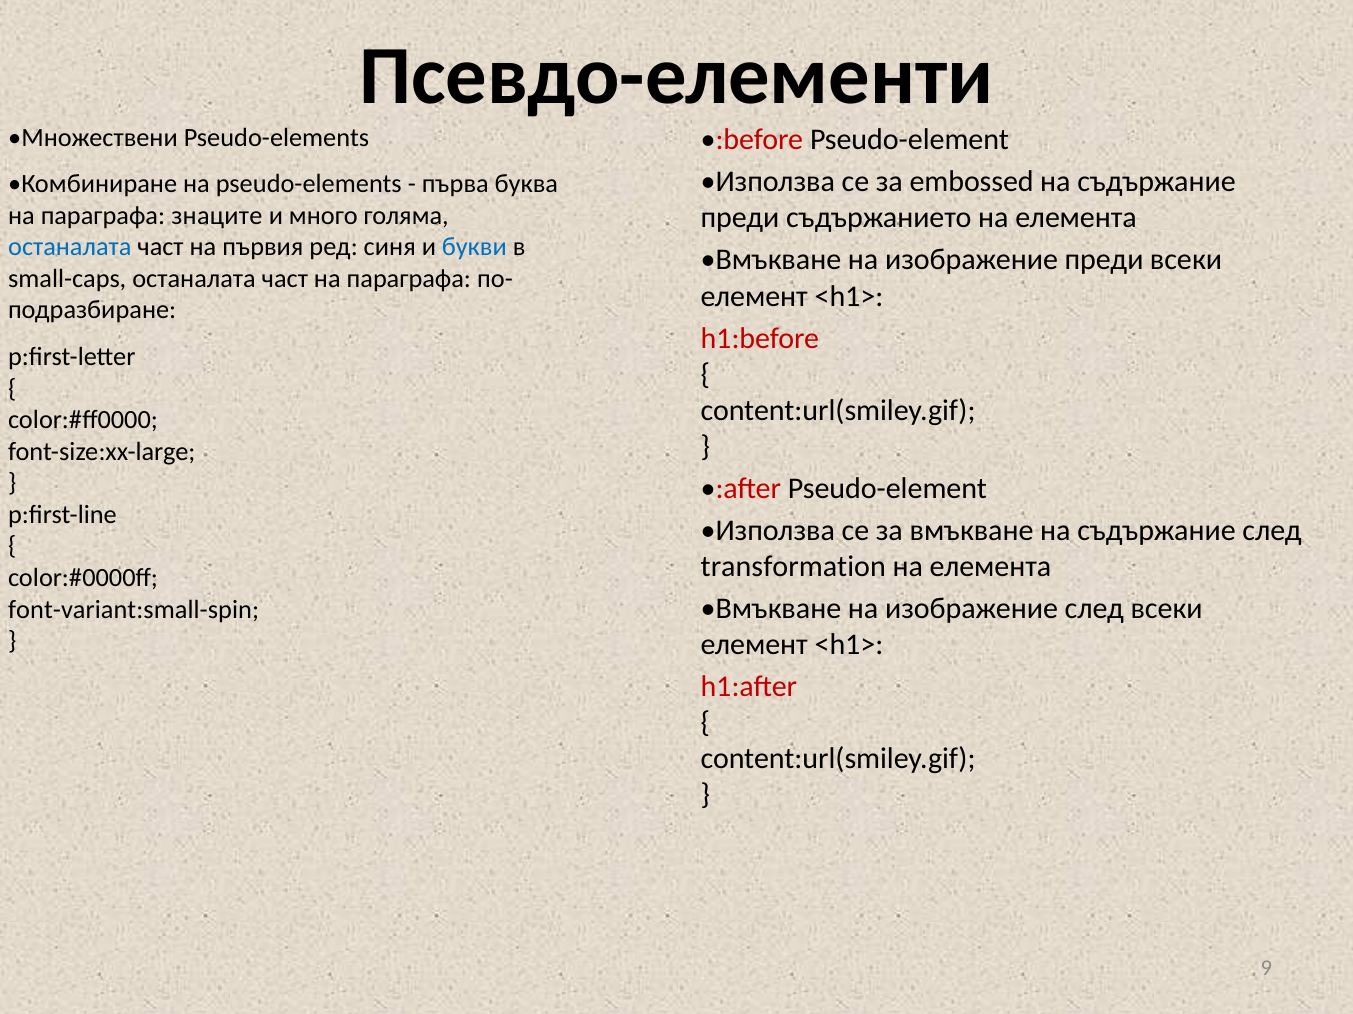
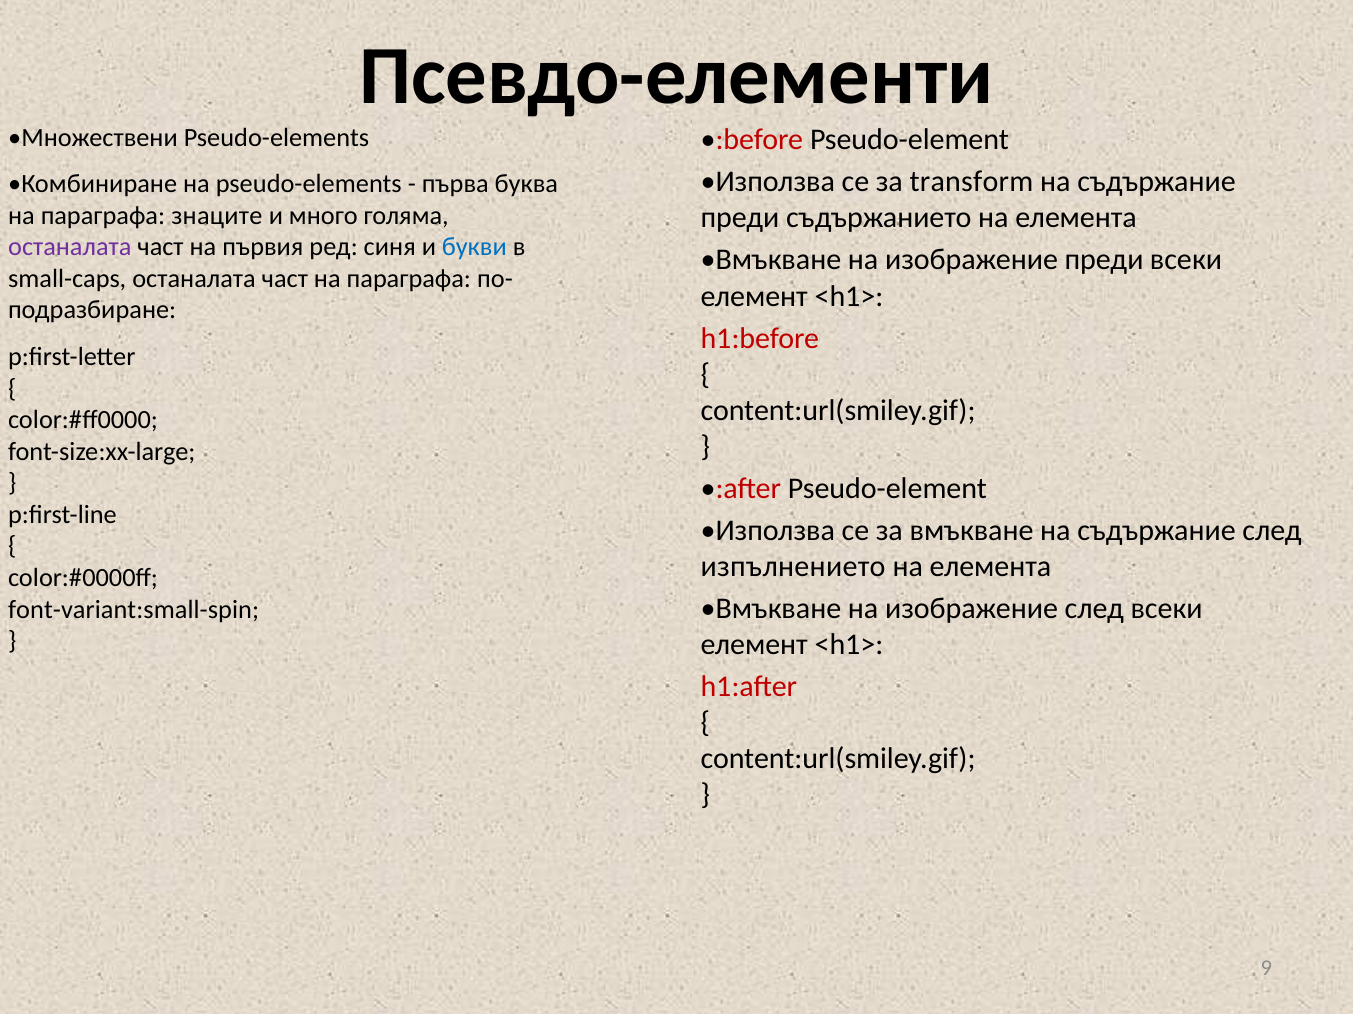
embossed: embossed -> transform (971, 182)
останалата colour: blue -> purple (70, 247)
transformation: transformation -> изпълнението (793, 567)
